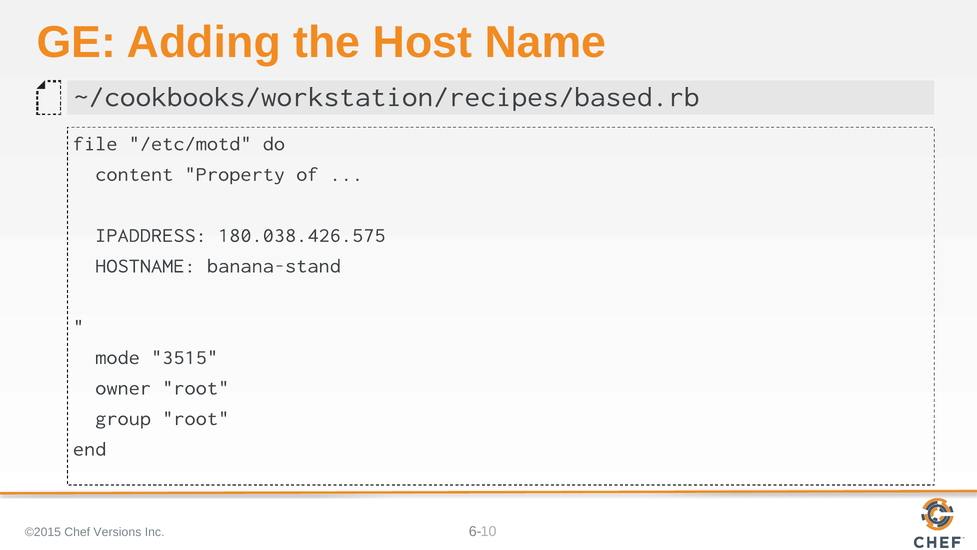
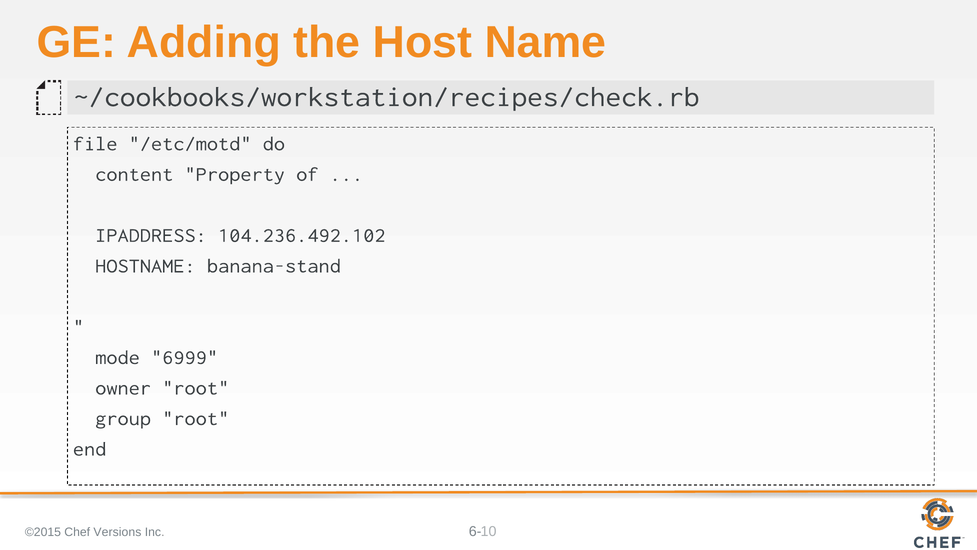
~/cookbooks/workstation/recipes/based.rb: ~/cookbooks/workstation/recipes/based.rb -> ~/cookbooks/workstation/recipes/check.rb (386, 97)
180.038.426.575: 180.038.426.575 -> 104.236.492.102 (302, 235)
3515: 3515 -> 6999 (185, 357)
